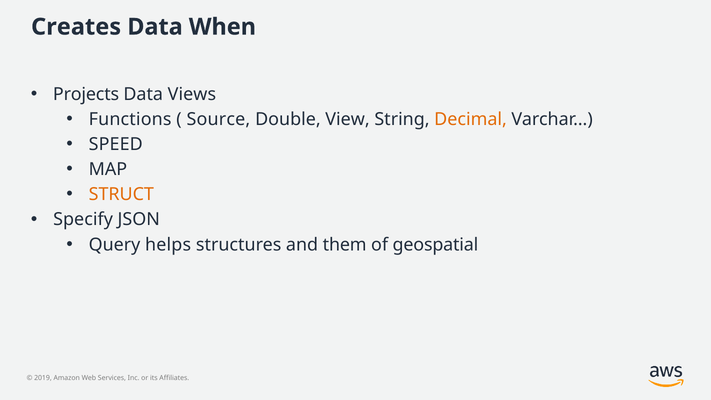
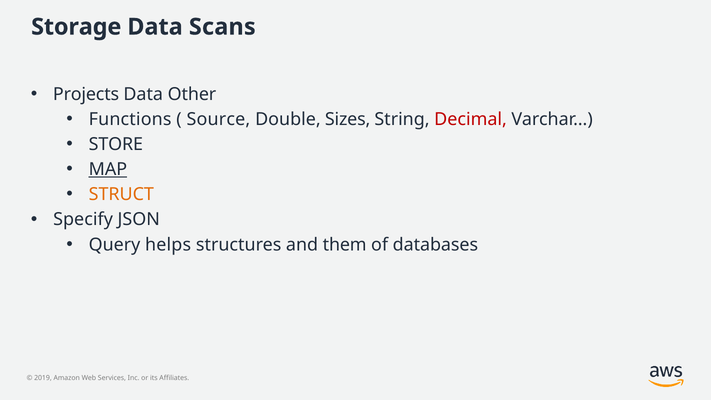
Creates: Creates -> Storage (76, 27)
When: When -> Scans (222, 27)
Views: Views -> Other (192, 94)
View: View -> Sizes (348, 119)
Decimal colour: orange -> red (471, 119)
SPEED: SPEED -> STORE (116, 144)
MAP underline: none -> present (108, 169)
geospatial: geospatial -> databases (435, 245)
